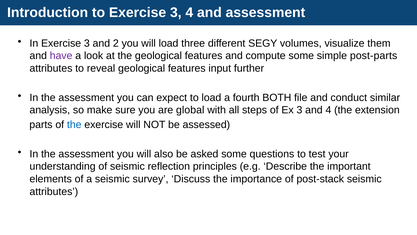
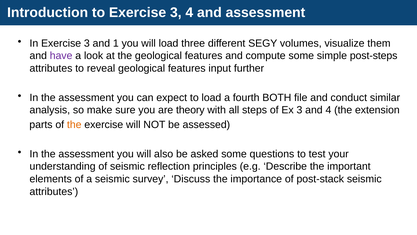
2: 2 -> 1 (116, 43)
post-parts: post-parts -> post-steps (374, 56)
global: global -> theory (190, 110)
the colour: blue -> orange (74, 125)
